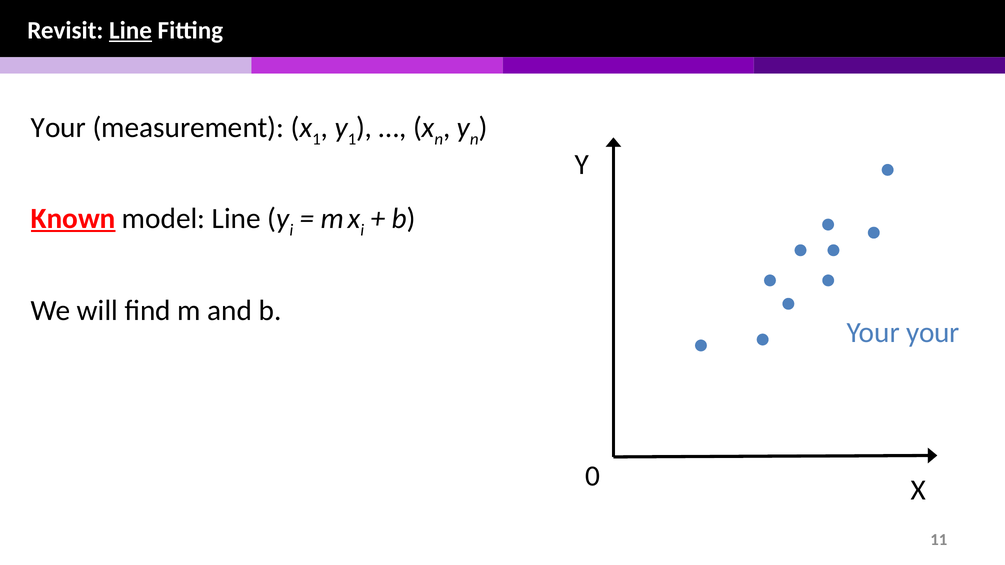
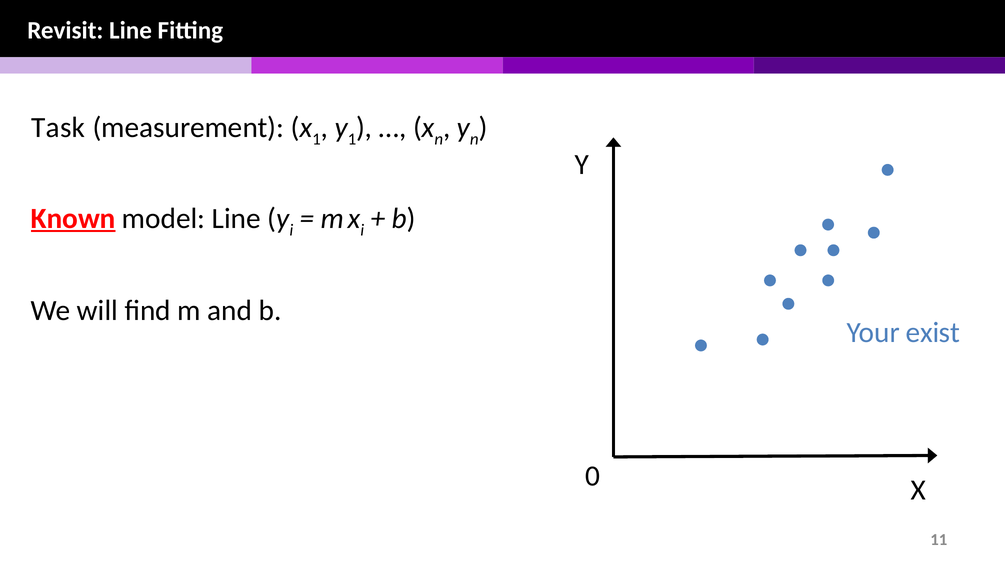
Line underline: present -> none (131, 30)
Your: Your -> Task (58, 128)
Your your: your -> exist (933, 333)
